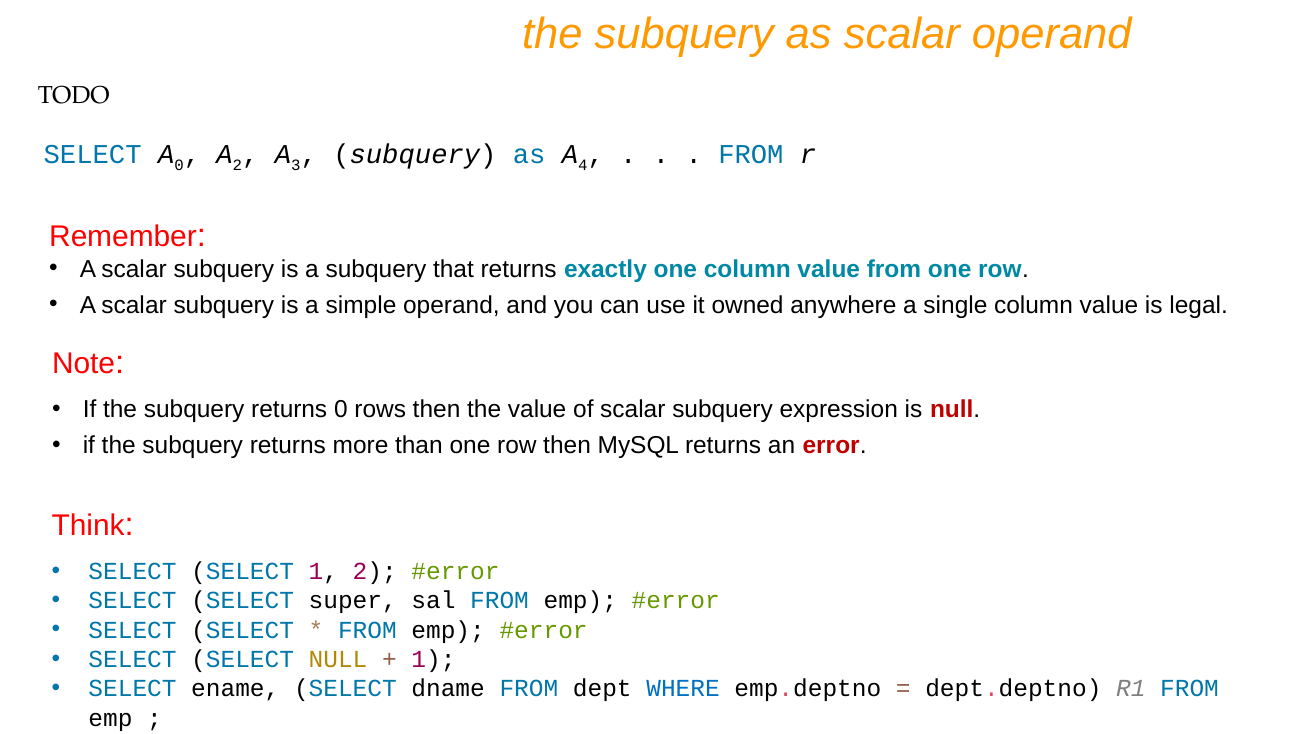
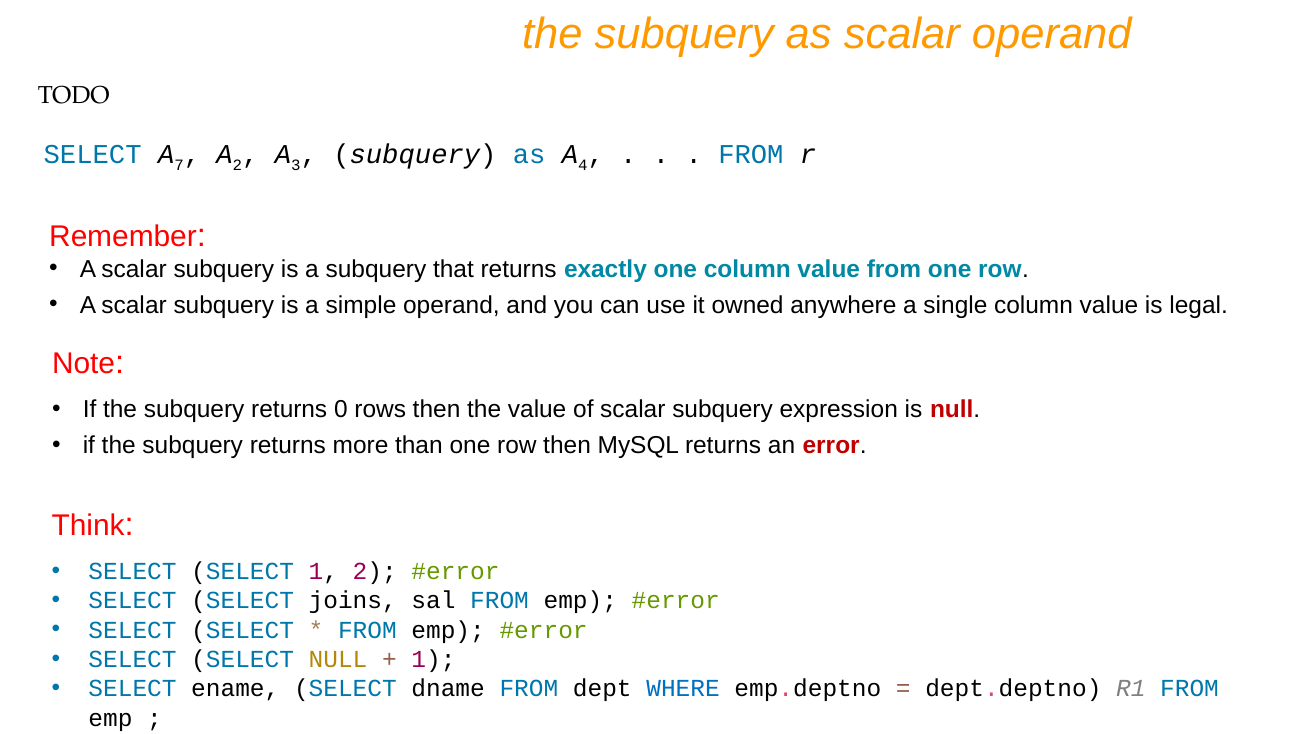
A 0: 0 -> 7 (179, 165)
super: super -> joins (353, 601)
